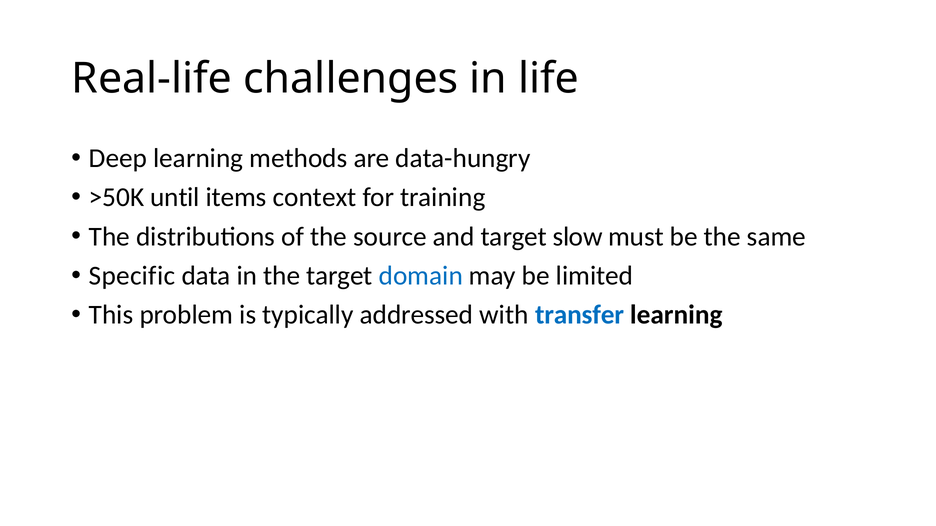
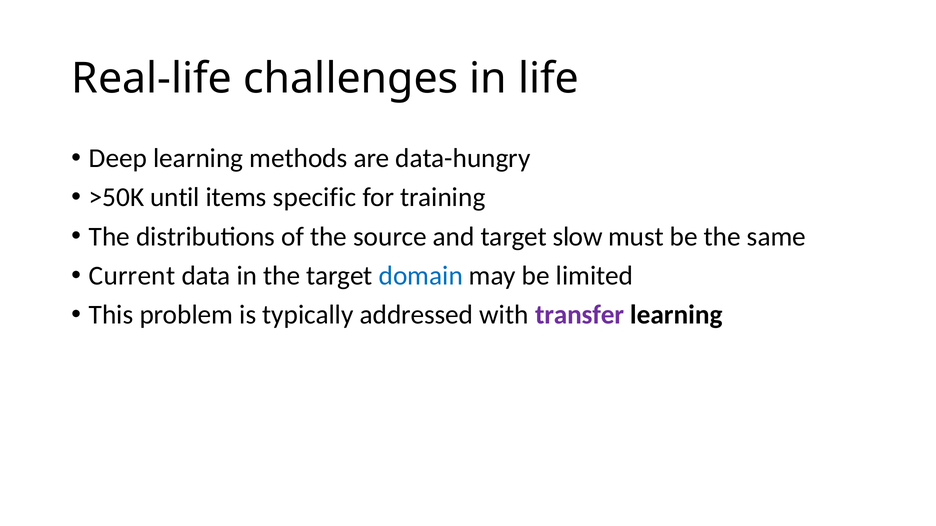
context: context -> specific (315, 197)
Specific: Specific -> Current (132, 276)
transfer colour: blue -> purple (580, 315)
